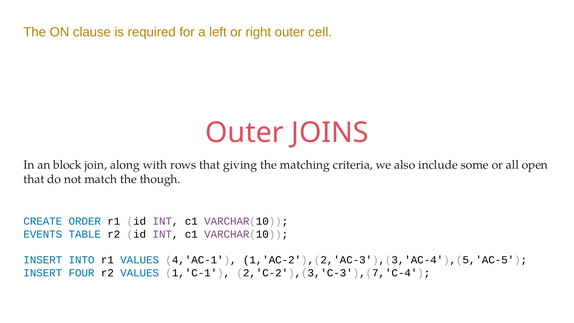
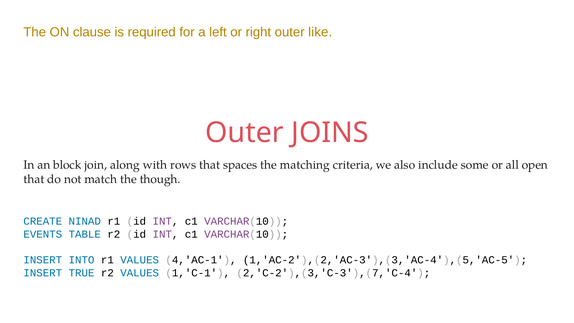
cell: cell -> like (320, 32)
giving: giving -> spaces (240, 165)
ORDER: ORDER -> NINAD (85, 221)
FOUR: FOUR -> TRUE (82, 273)
